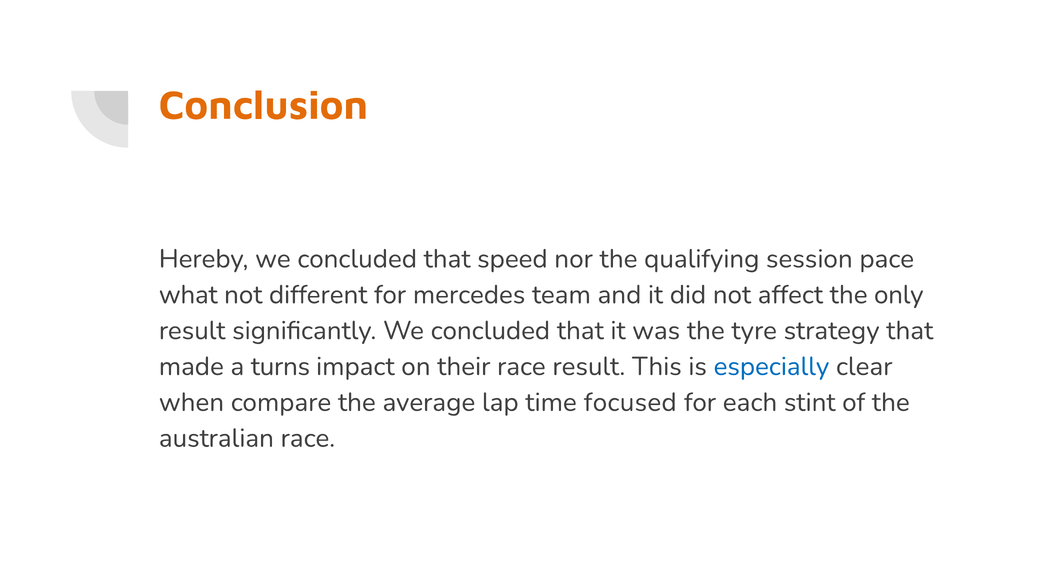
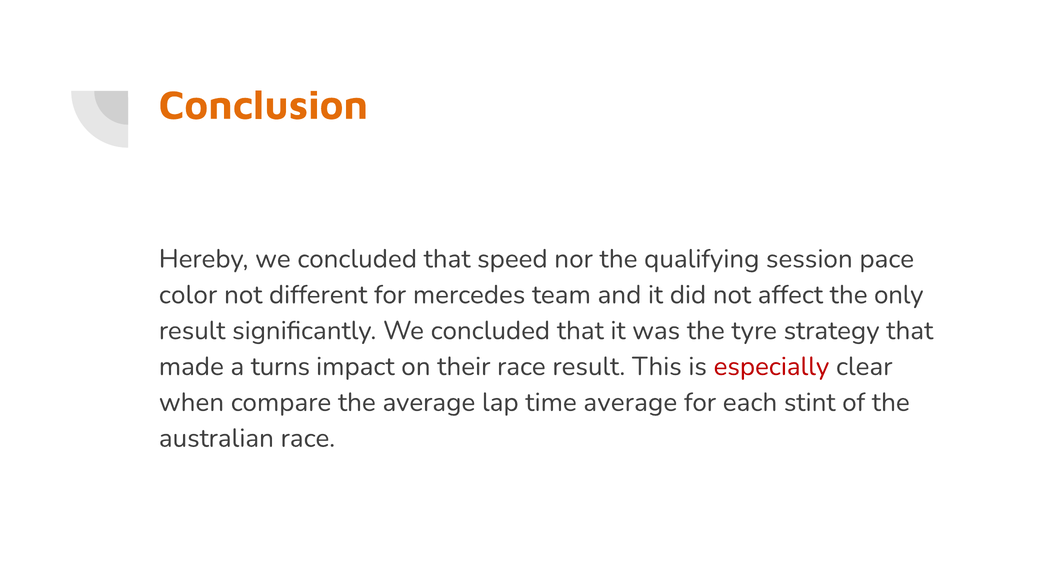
what: what -> color (188, 295)
especially colour: blue -> red (771, 367)
time focused: focused -> average (630, 403)
